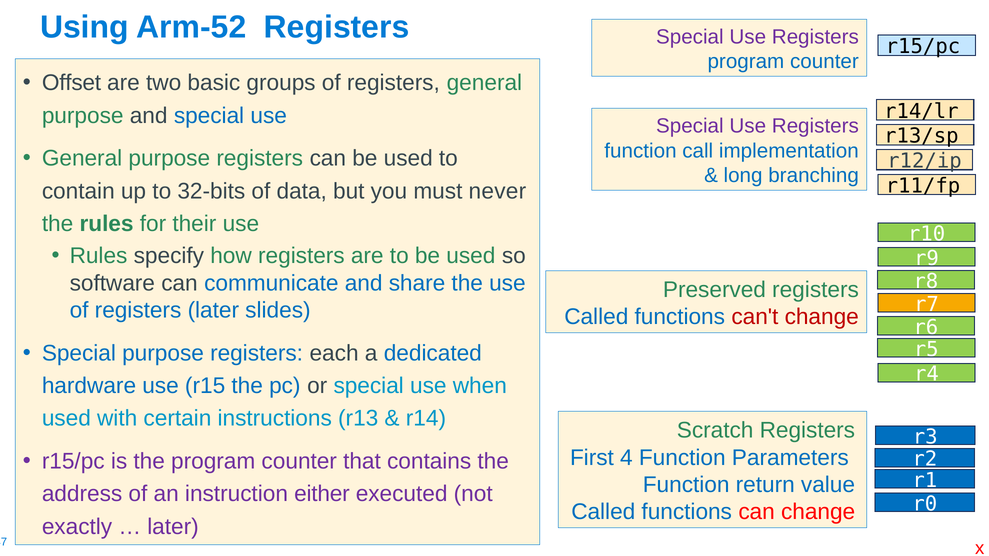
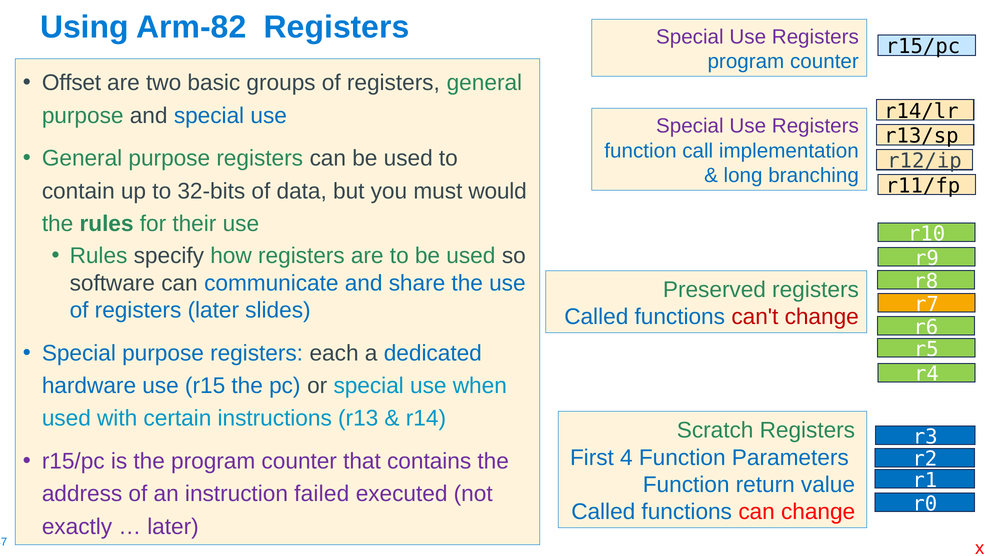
Arm-52: Arm-52 -> Arm-82 (191, 27)
never: never -> would (498, 191)
either: either -> failed (322, 494)
